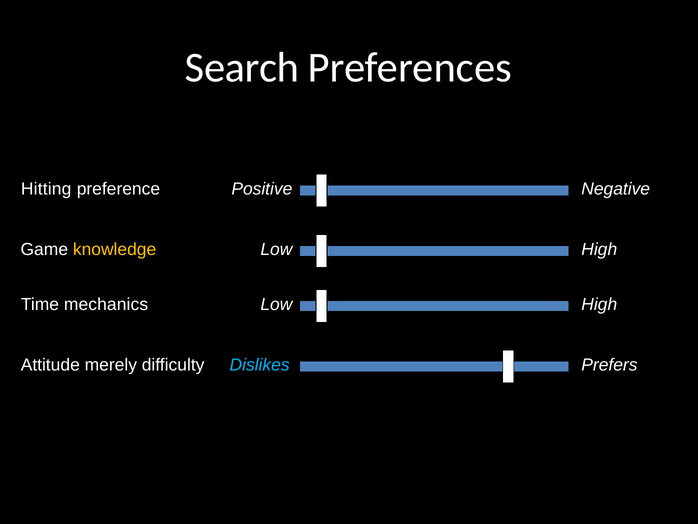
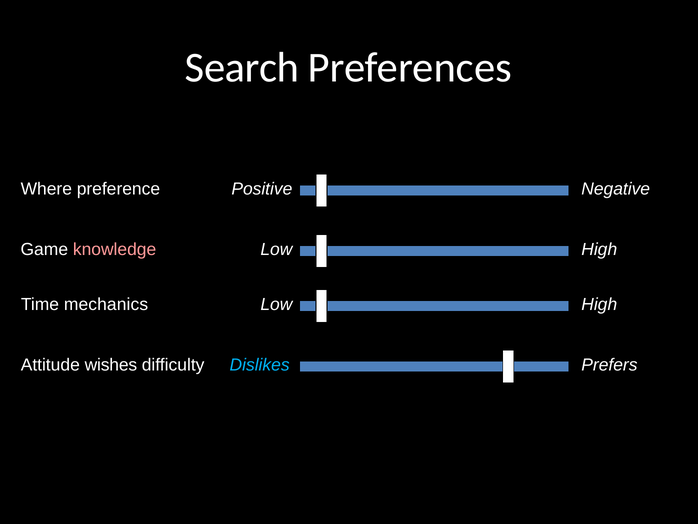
Hitting: Hitting -> Where (46, 189)
knowledge colour: yellow -> pink (115, 249)
merely: merely -> wishes (111, 365)
